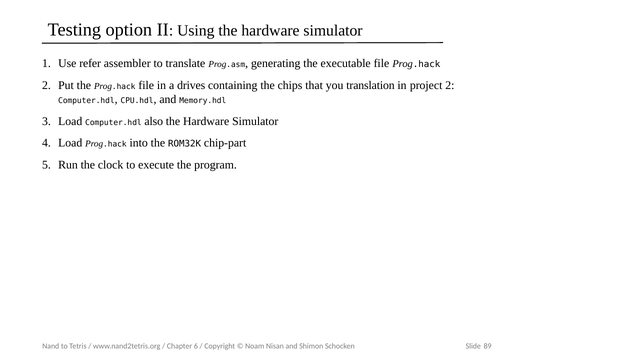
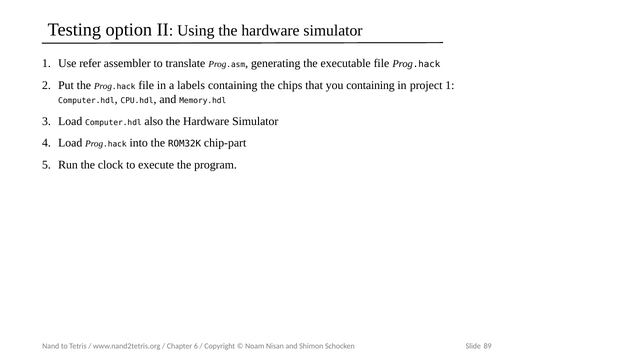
drives: drives -> labels (191, 85)
you translation: translation -> containing (371, 85)
project 2: 2 -> 1 (450, 85)
